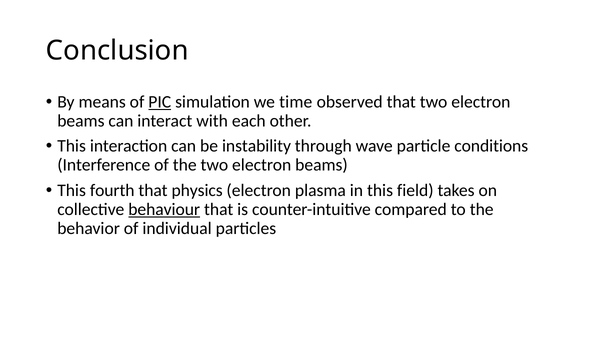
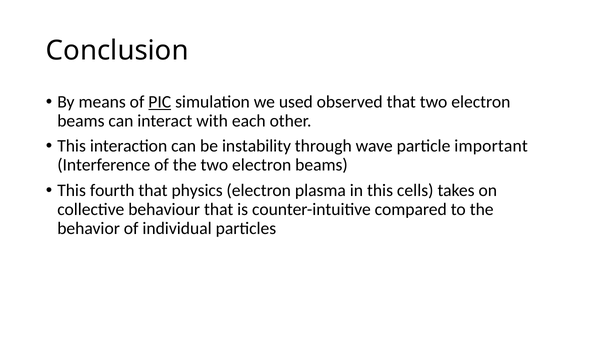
time: time -> used (296, 102)
conditions: conditions -> important (491, 146)
field: field -> cells (415, 191)
behaviour underline: present -> none (164, 210)
